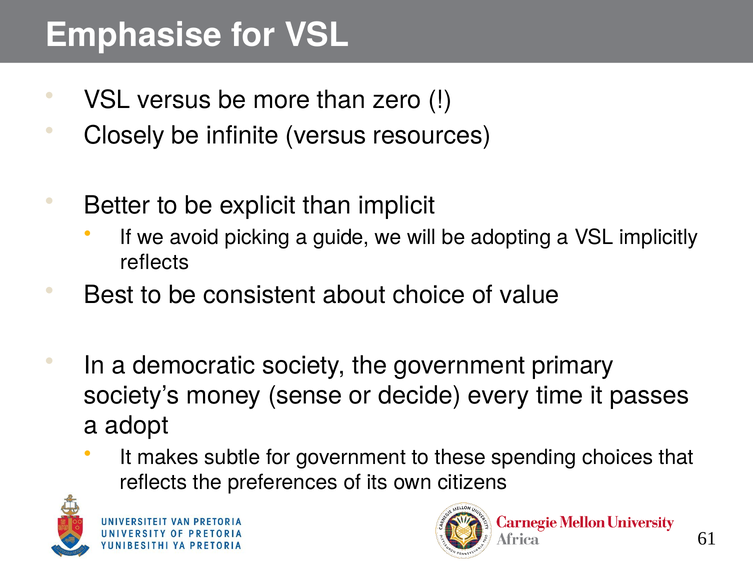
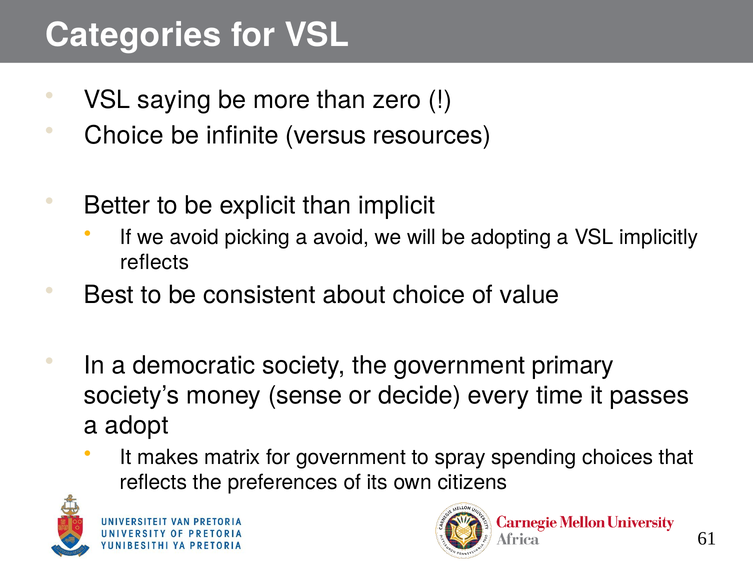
Emphasise: Emphasise -> Categories (133, 35)
VSL versus: versus -> saying (174, 100)
Closely: Closely -> Choice (124, 135)
a guide: guide -> avoid (341, 237)
subtle: subtle -> matrix (232, 457)
these: these -> spray (460, 457)
